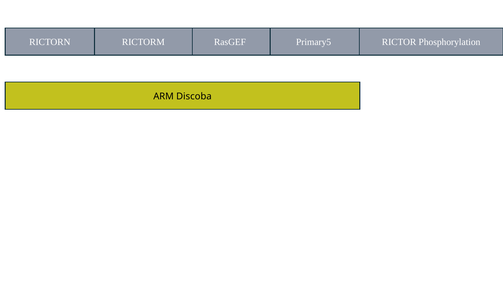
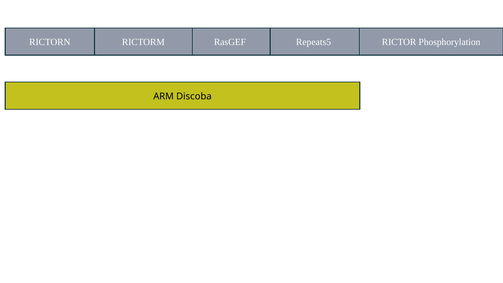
Primary5: Primary5 -> Repeats5 (314, 42)
